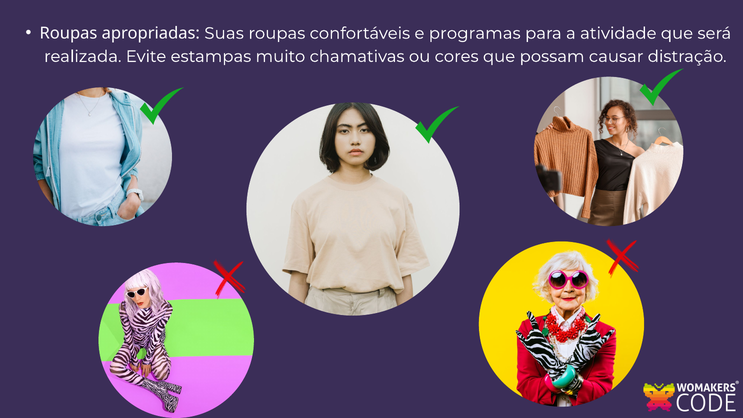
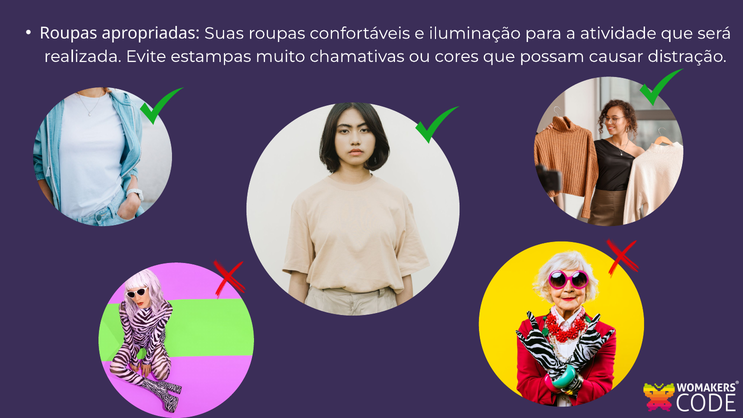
programas: programas -> iluminação (475, 33)
